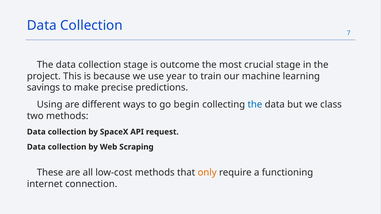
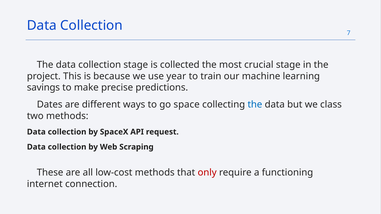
outcome: outcome -> collected (180, 65)
Using: Using -> Dates (50, 105)
begin: begin -> space (187, 105)
only colour: orange -> red (207, 173)
